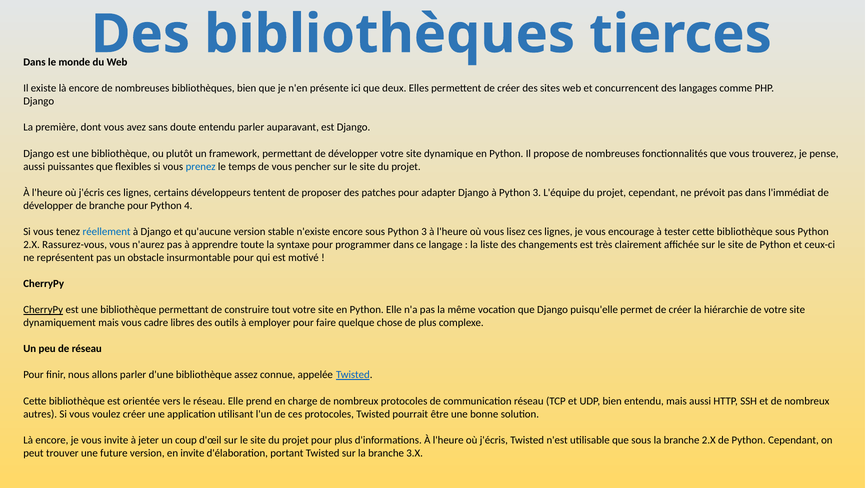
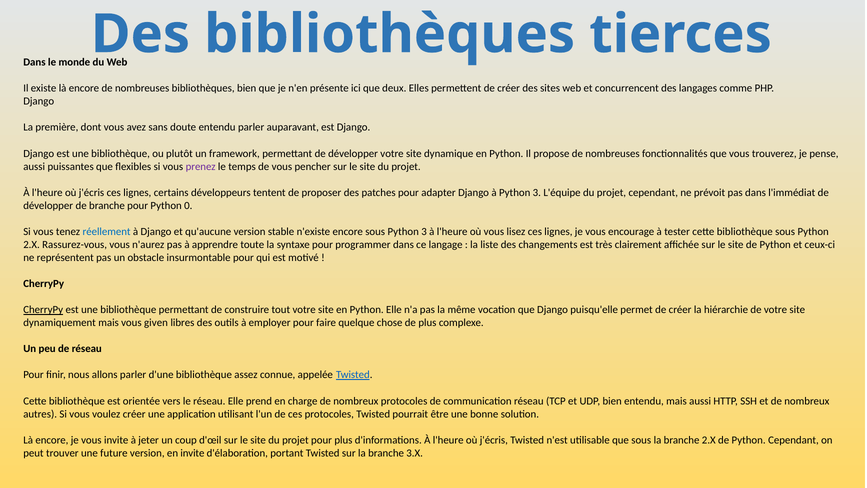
prenez colour: blue -> purple (201, 166)
4: 4 -> 0 (188, 205)
cadre: cadre -> given (156, 323)
